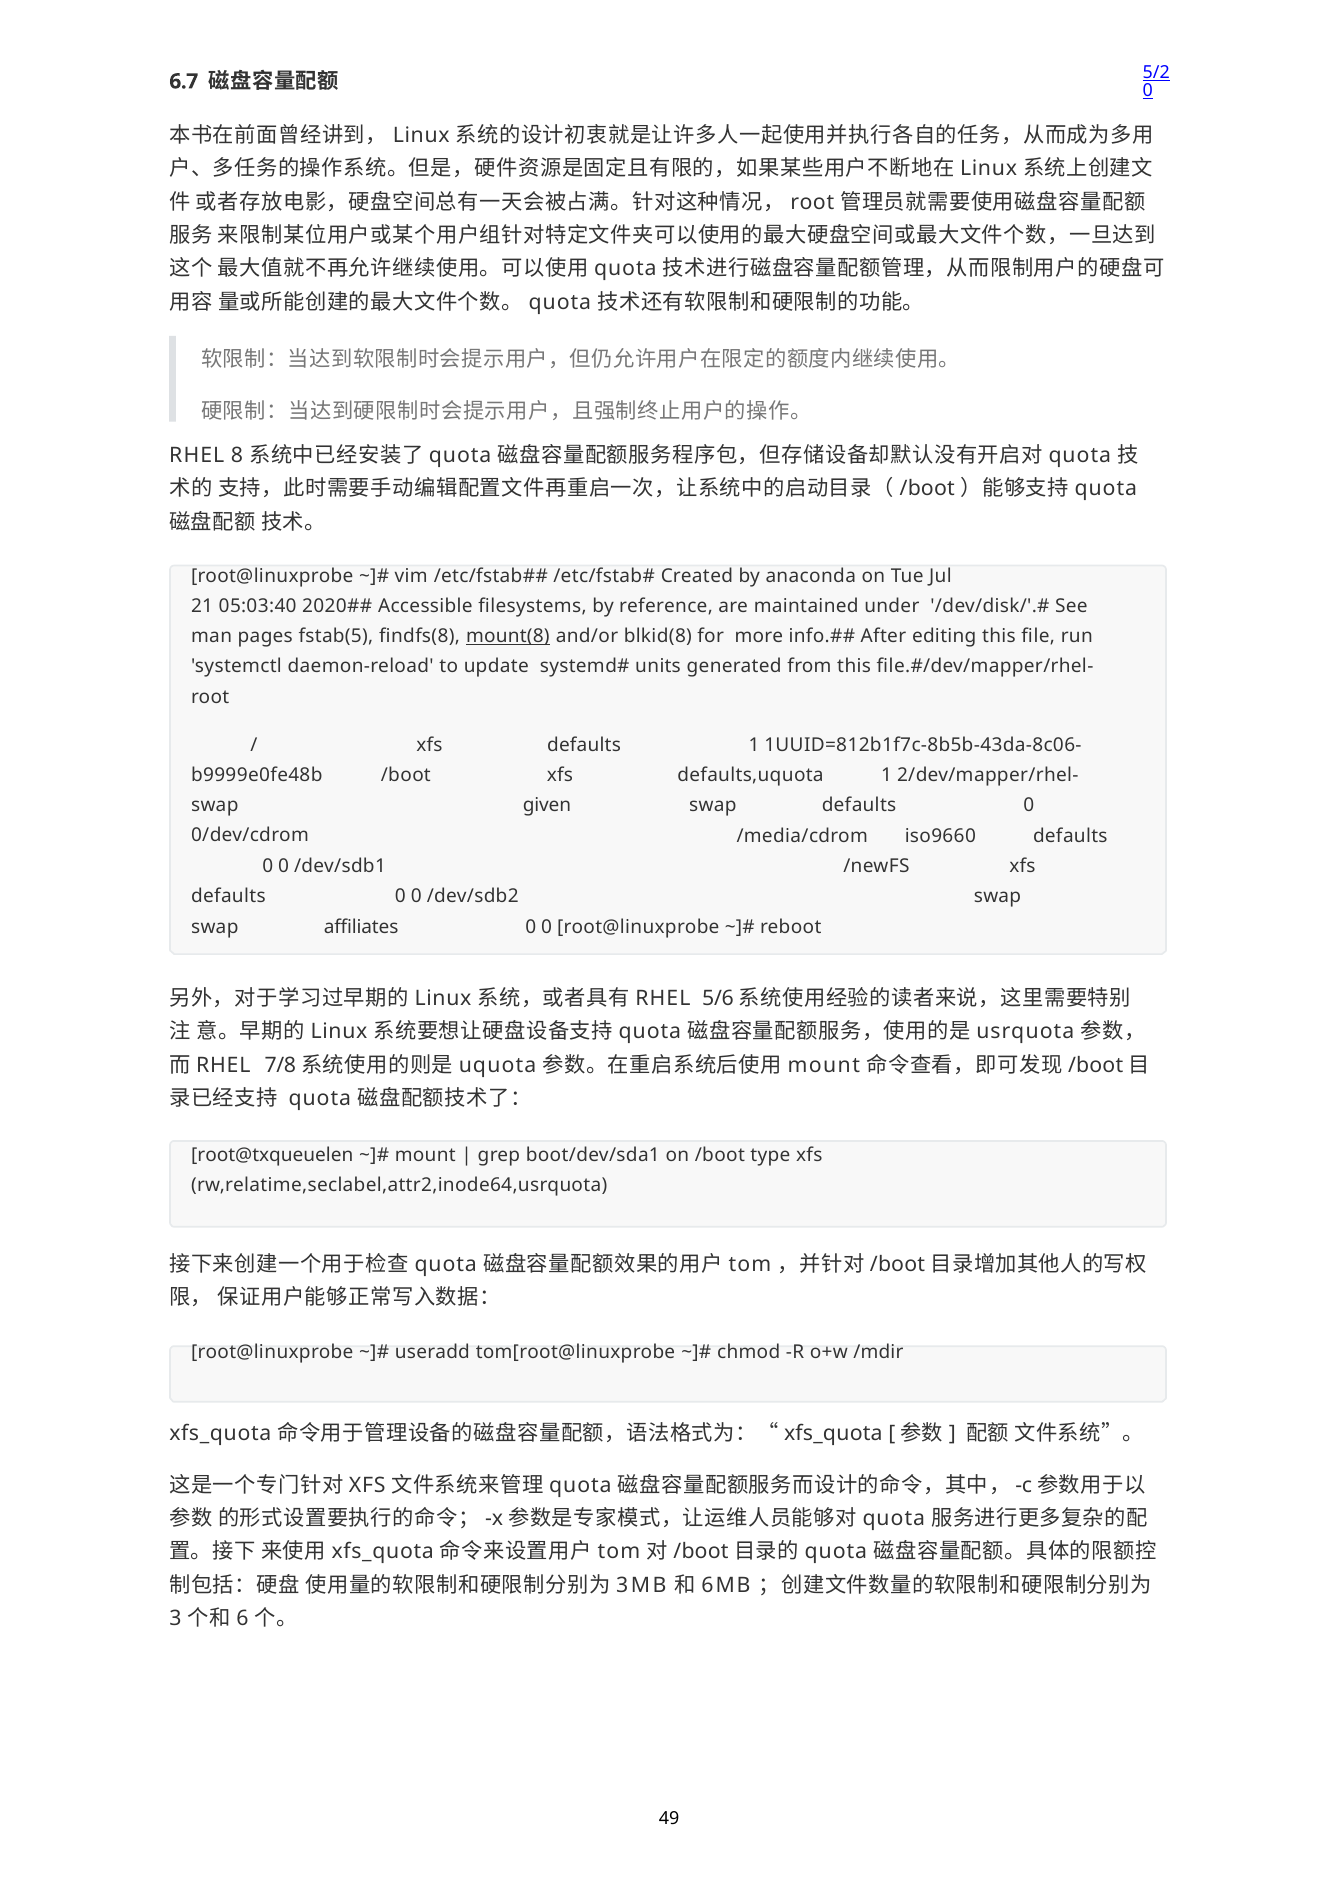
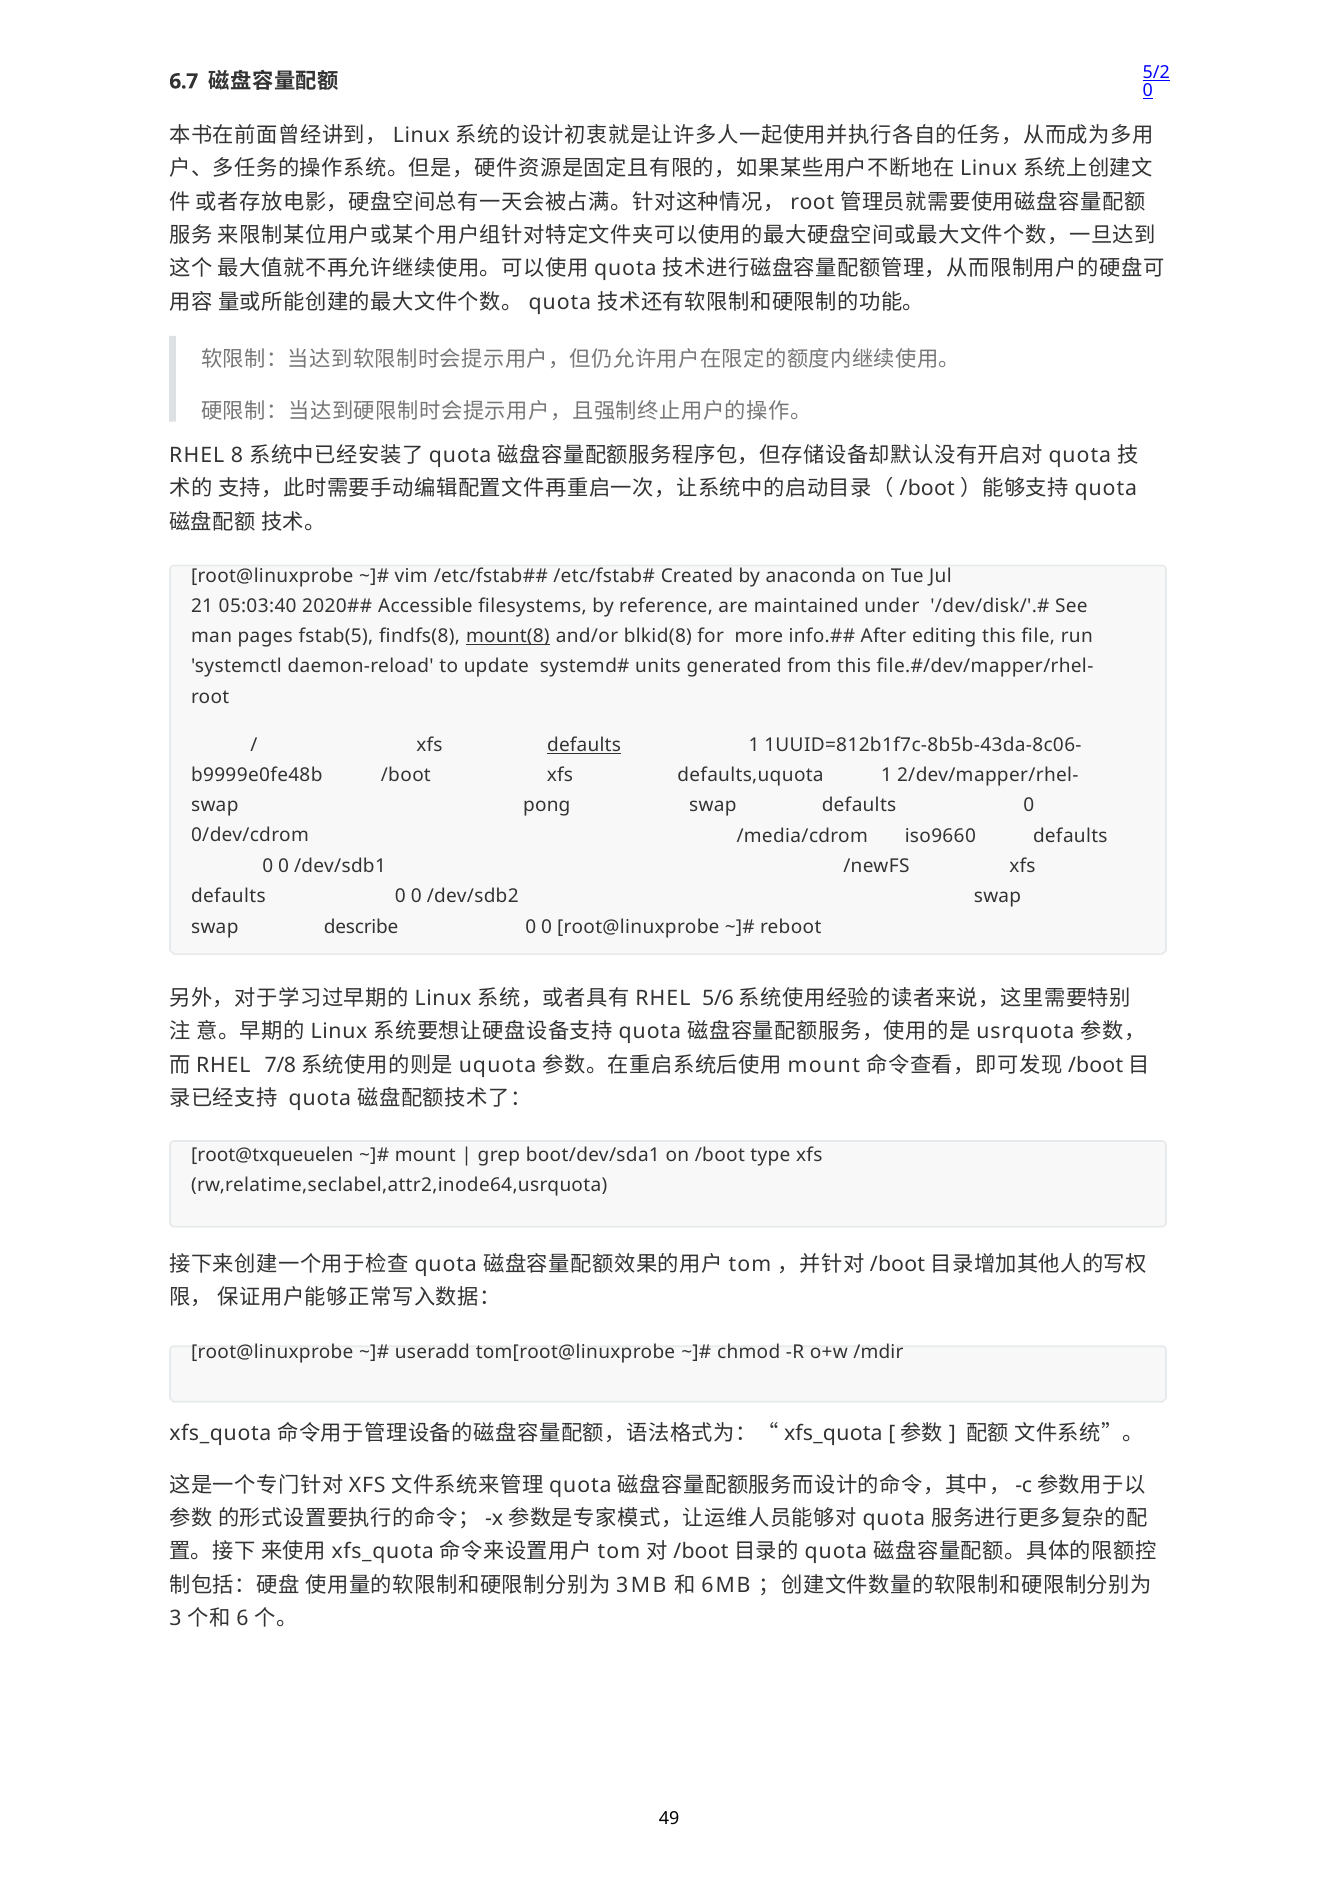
defaults underline: none -> present (584, 745)
given: given -> pong (547, 805)
affiliates: affiliates -> describe (361, 927)
